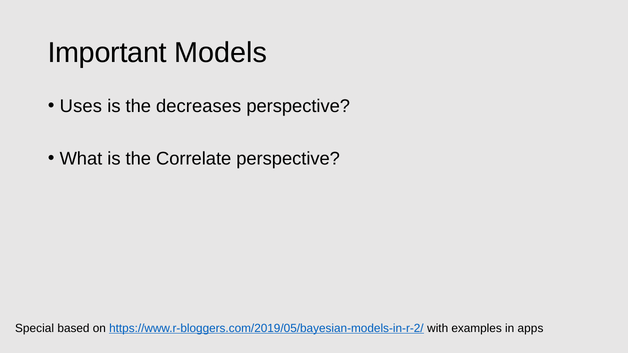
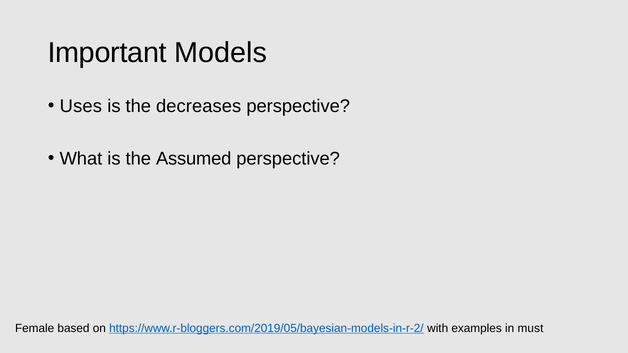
Correlate: Correlate -> Assumed (194, 159)
Special: Special -> Female (35, 328)
apps: apps -> must (530, 328)
